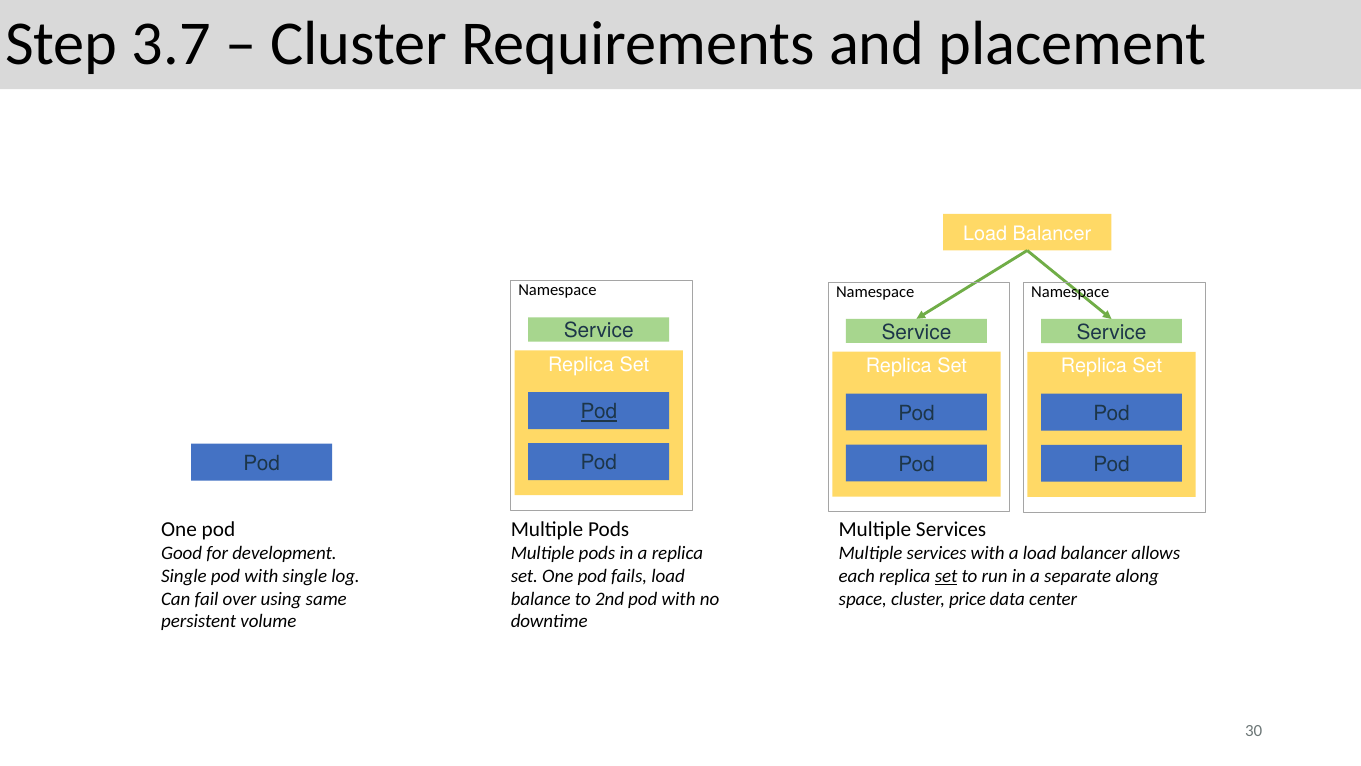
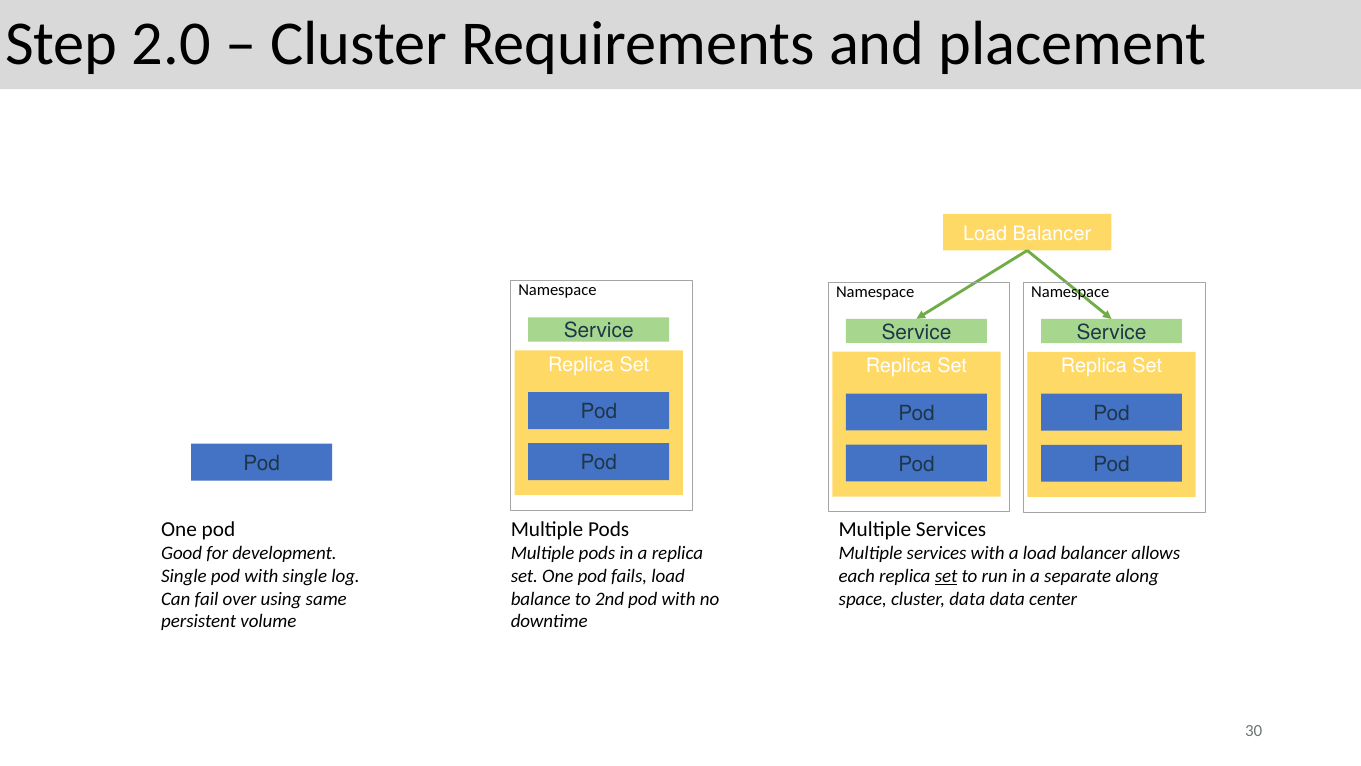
3.7: 3.7 -> 2.0 (171, 44)
Pod underline: present -> none (599, 412)
cluster price: price -> data (967, 599)
